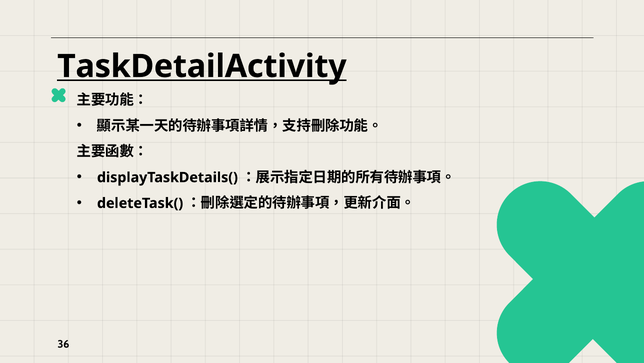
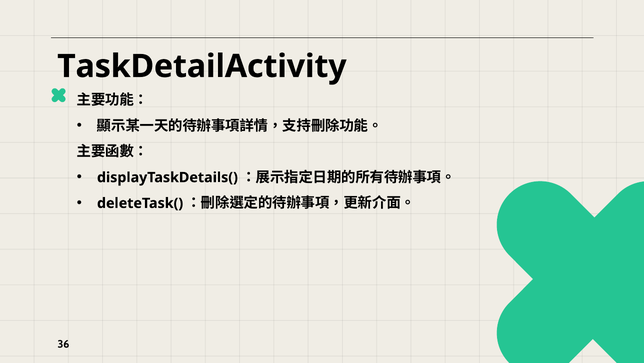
TaskDetailActivity underline: present -> none (202, 66)
